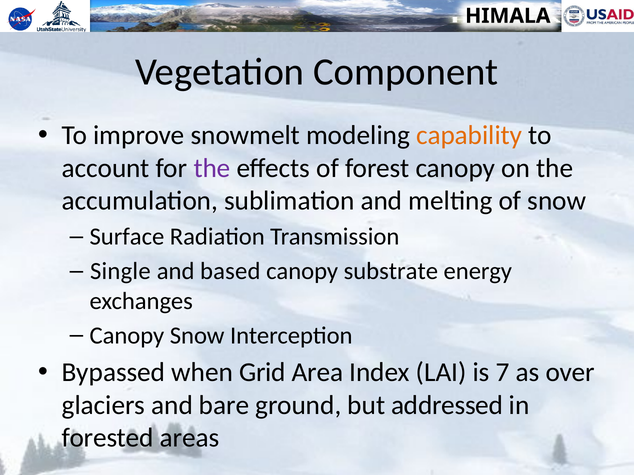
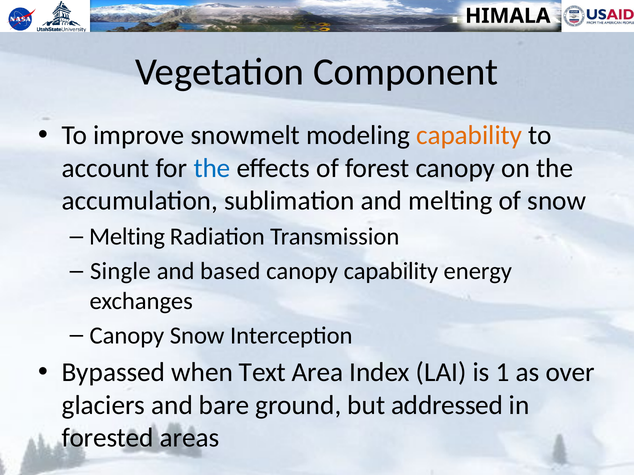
the colour: purple -> blue (212, 168)
Surface: Surface -> Melting (127, 237)
canopy substrate: substrate -> capability (391, 272)
Grid: Grid -> Text (262, 373)
7: 7 -> 1 (503, 373)
